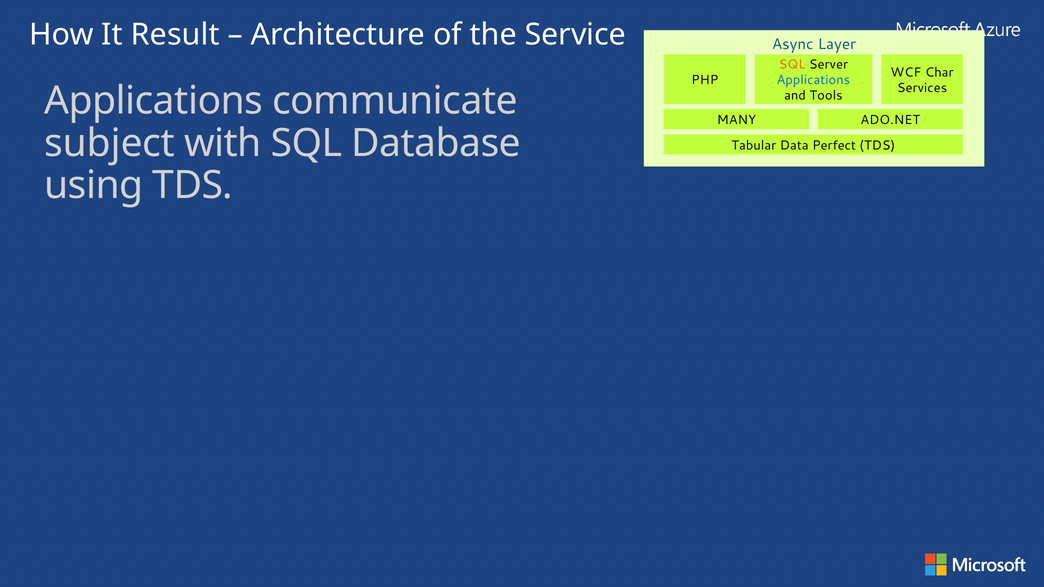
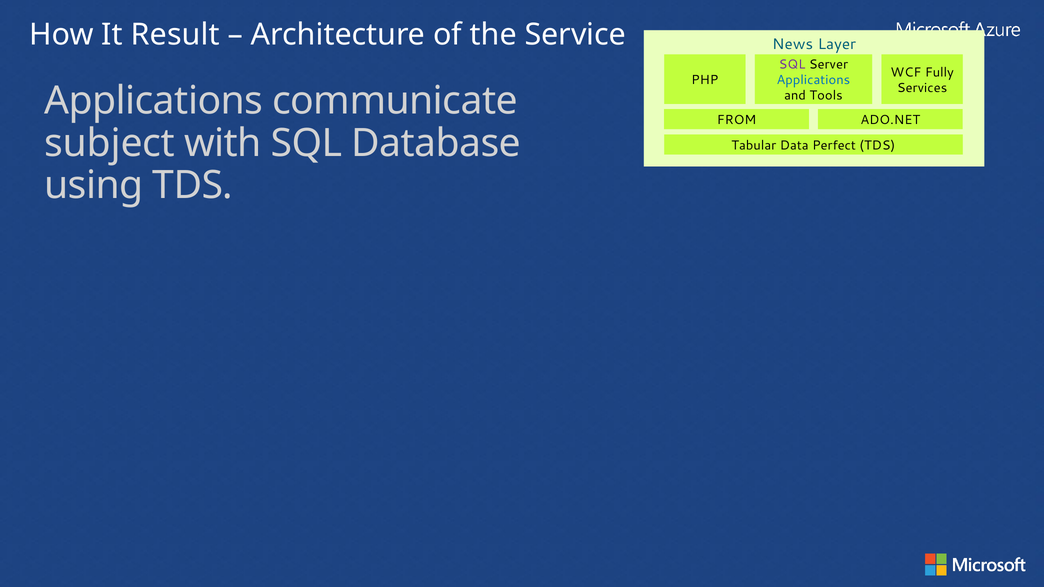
Async: Async -> News (793, 44)
SQL colour: orange -> purple (792, 64)
Char: Char -> Fully (939, 72)
MANY: MANY -> FROM (737, 120)
